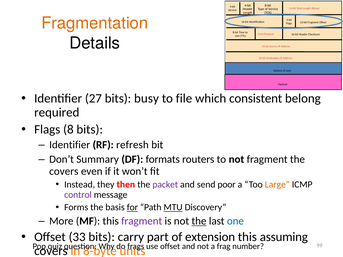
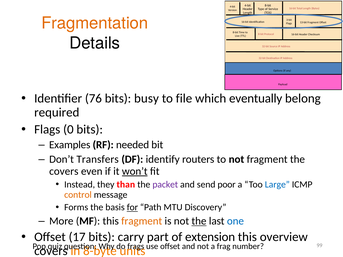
27: 27 -> 76 (93, 99)
consistent: consistent -> eventually (256, 99)
8: 8 -> 0 (68, 129)
Identifier: Identifier -> Examples (70, 145)
refresh: refresh -> needed (133, 145)
Summary: Summary -> Transfers (98, 159)
formats: formats -> identify (163, 159)
won’t underline: none -> present (135, 171)
then: then -> than (126, 185)
Large colour: orange -> blue (277, 185)
control colour: purple -> orange (78, 195)
MTU underline: present -> none (173, 208)
fragment colour: purple -> orange (142, 221)
33: 33 -> 17 (77, 237)
assuming: assuming -> overview (284, 237)
